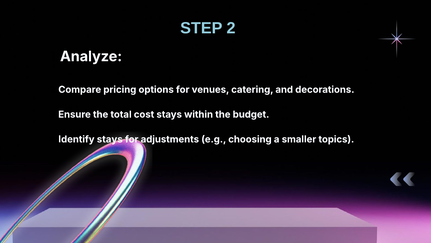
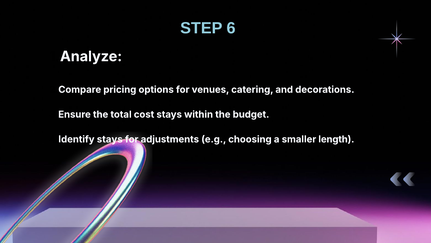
2: 2 -> 6 (231, 28)
topics: topics -> length (336, 139)
